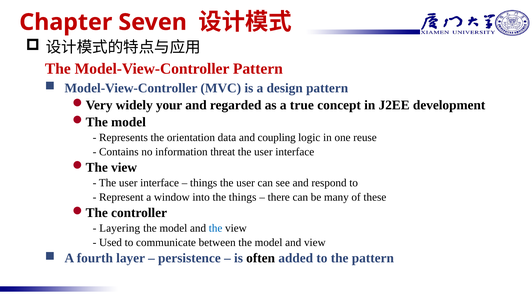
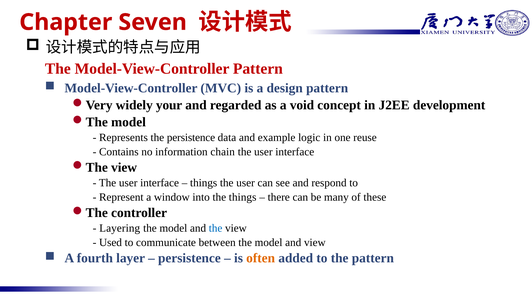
true: true -> void (302, 105)
the orientation: orientation -> persistence (191, 138)
coupling: coupling -> example (277, 138)
threat: threat -> chain (223, 152)
often colour: black -> orange (261, 258)
